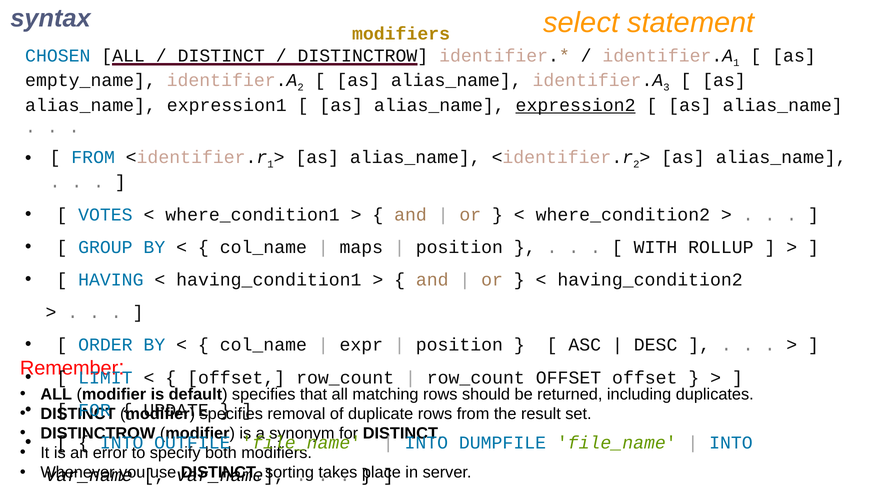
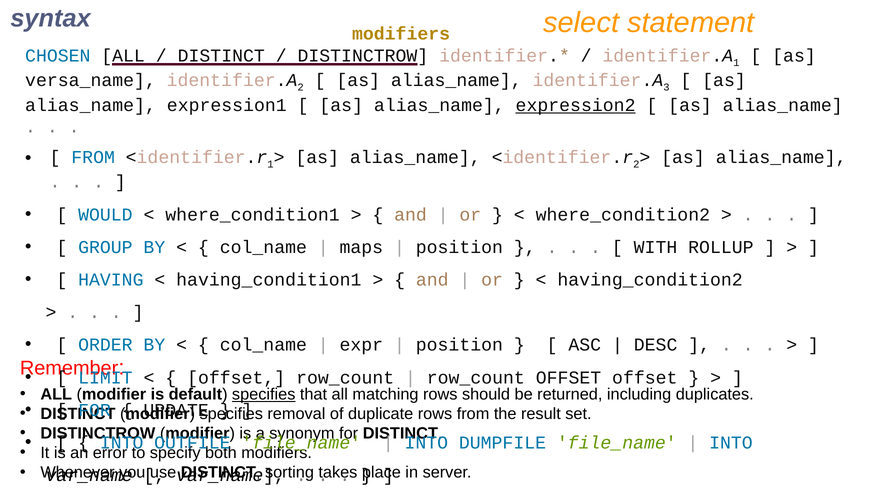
empty_name: empty_name -> versa_name (91, 80)
VOTES: VOTES -> WOULD (105, 215)
specifies underline: none -> present (264, 395)
